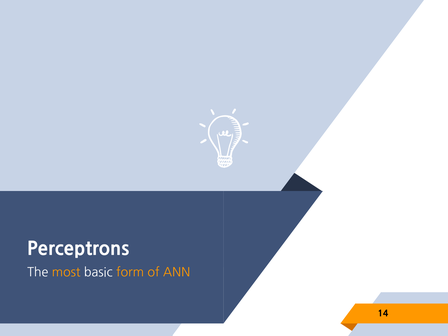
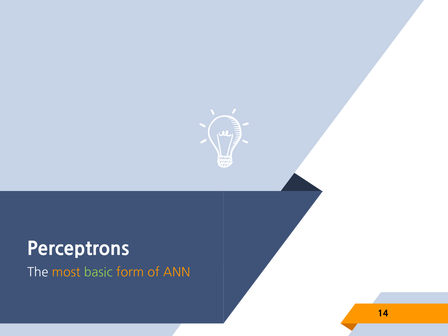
basic colour: white -> light green (98, 273)
